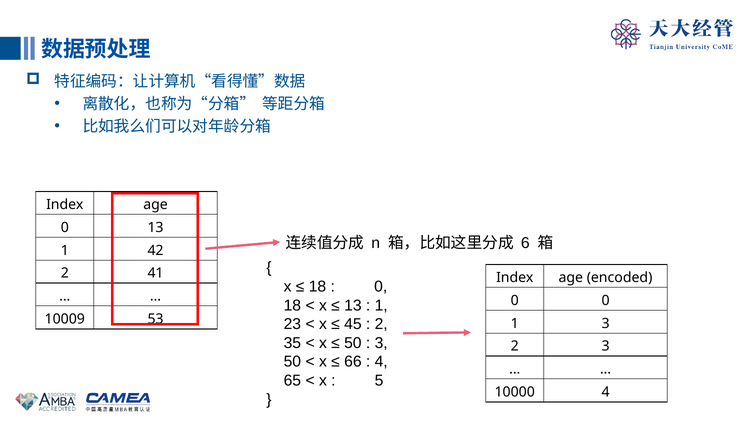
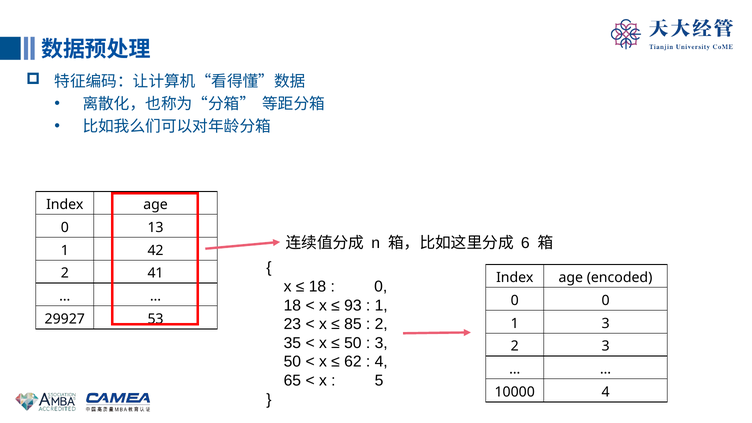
13: 13 -> 93 (353, 305)
10009: 10009 -> 29927 (65, 319)
45: 45 -> 85 (353, 324)
66: 66 -> 62 (353, 362)
